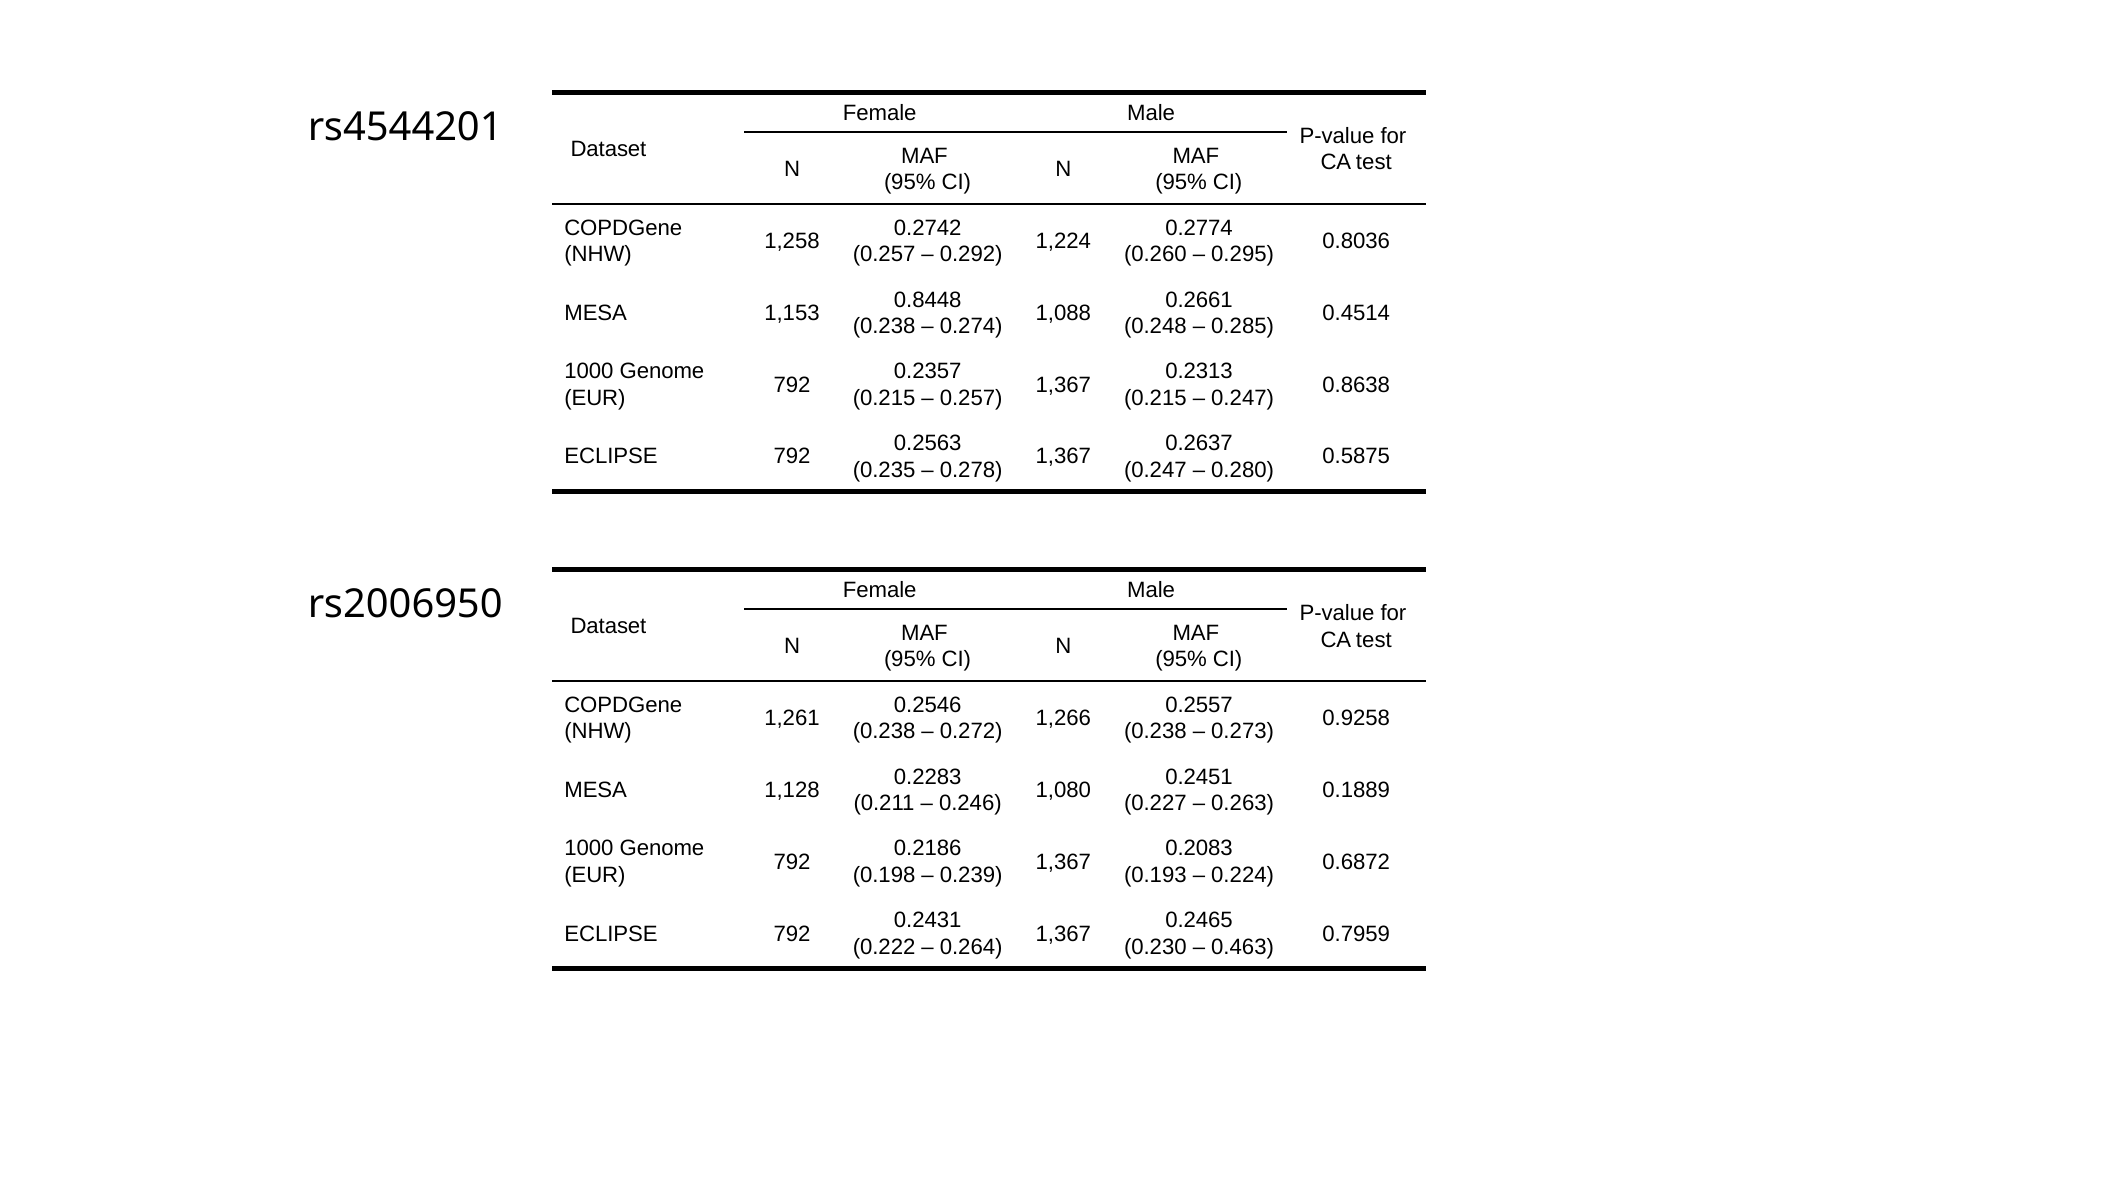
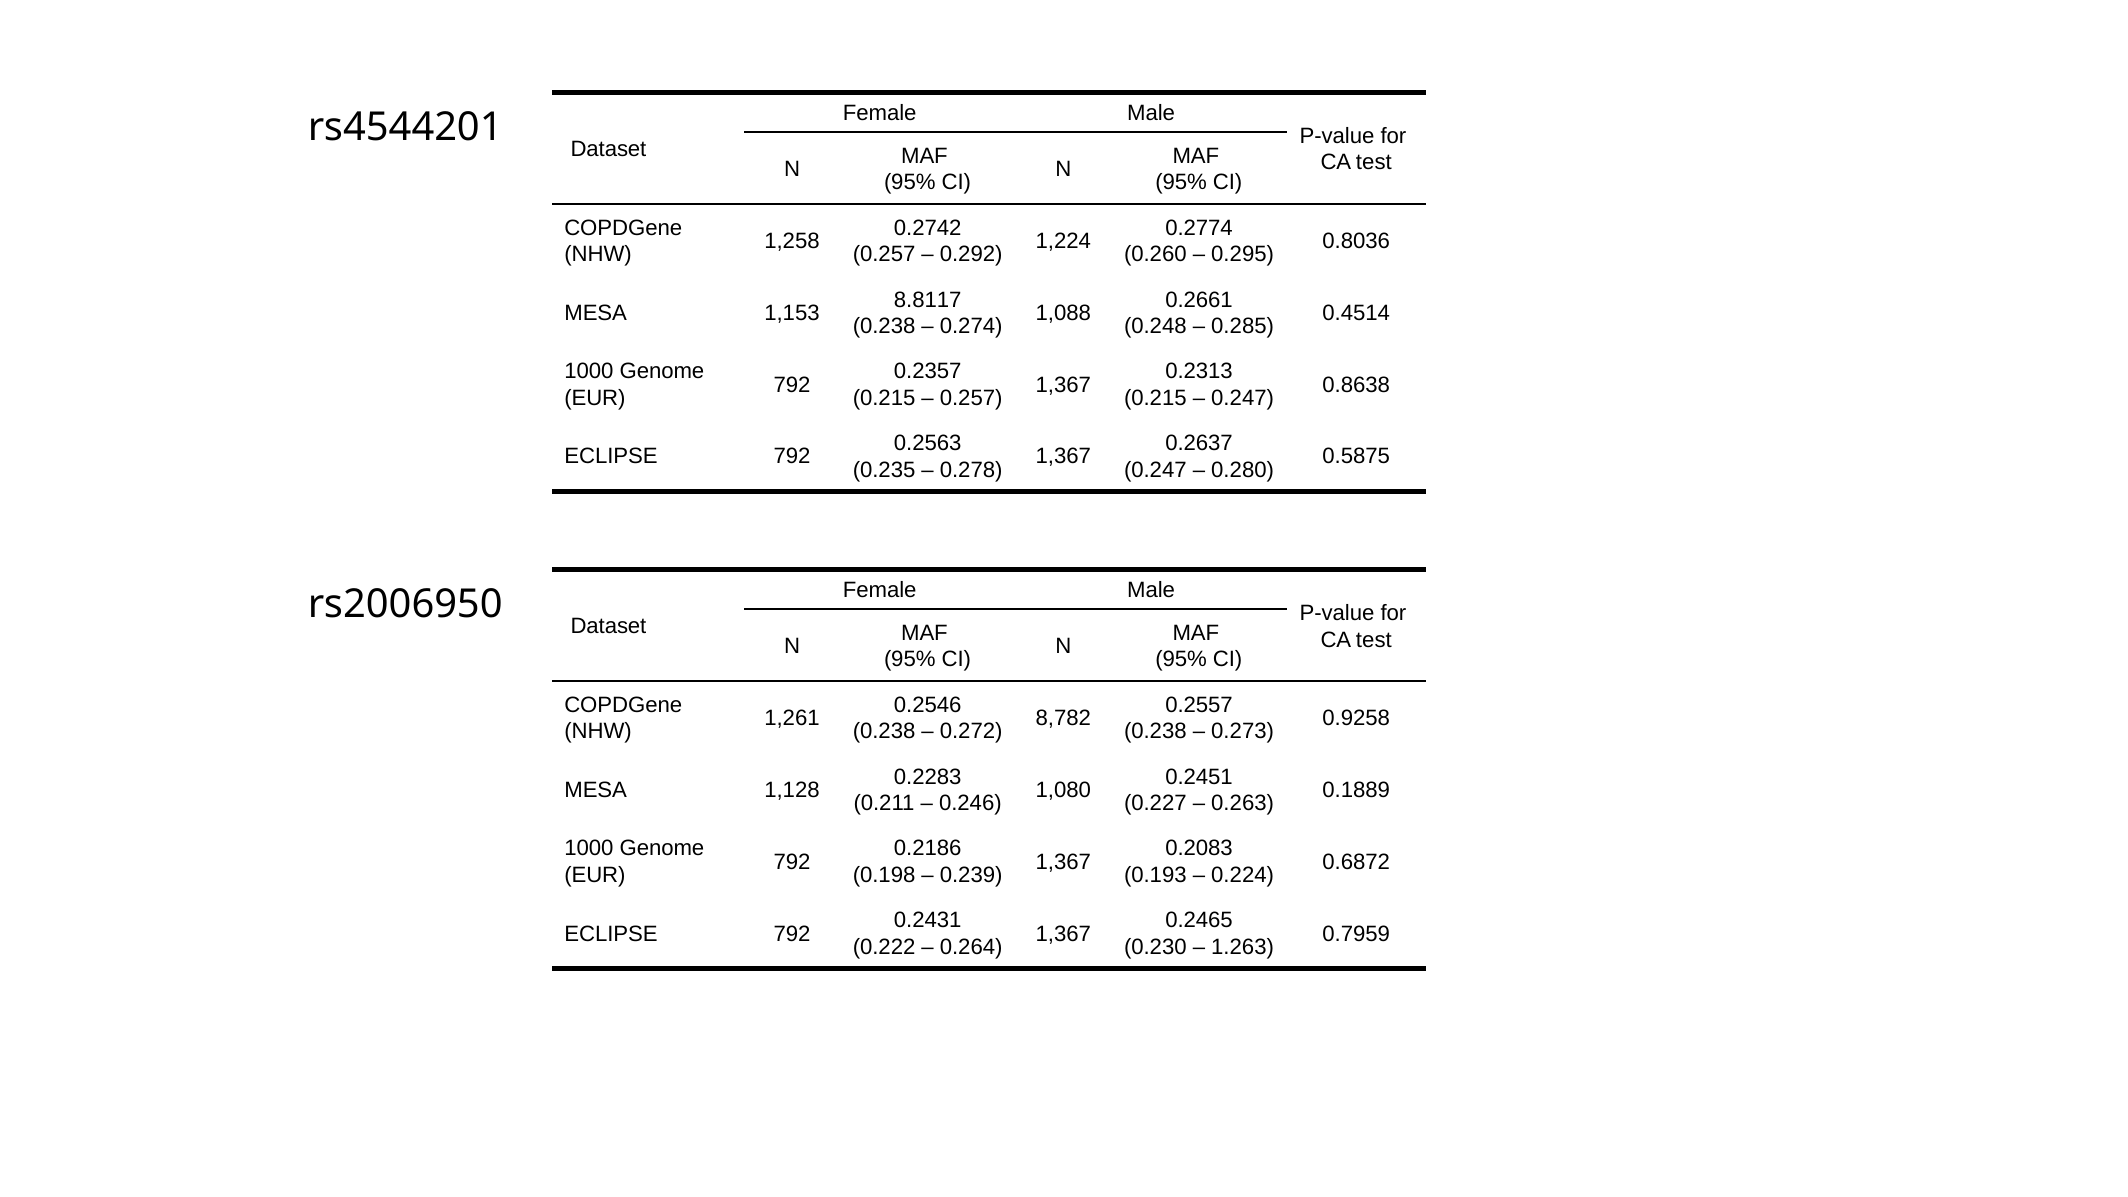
0.8448: 0.8448 -> 8.8117 (928, 300)
1,266: 1,266 -> 8,782 (1063, 718)
0.463: 0.463 -> 1.263 (1243, 947)
